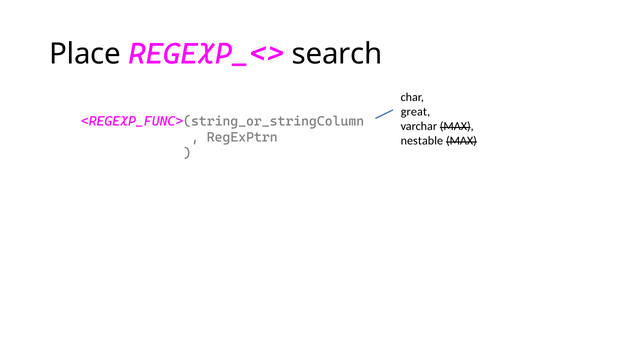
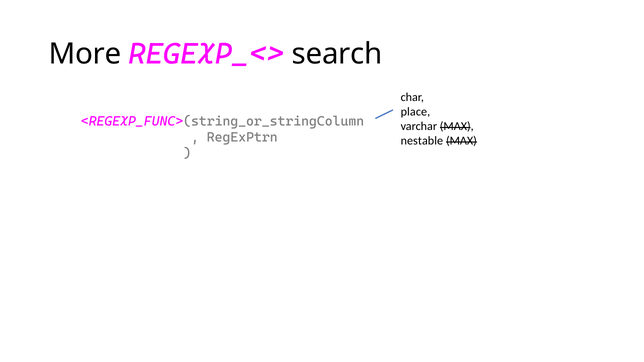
Place: Place -> More (85, 54)
great: great -> place (415, 112)
